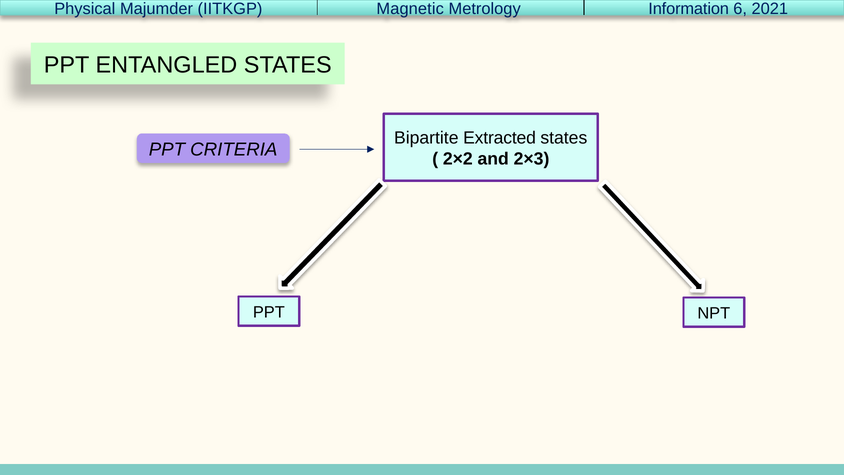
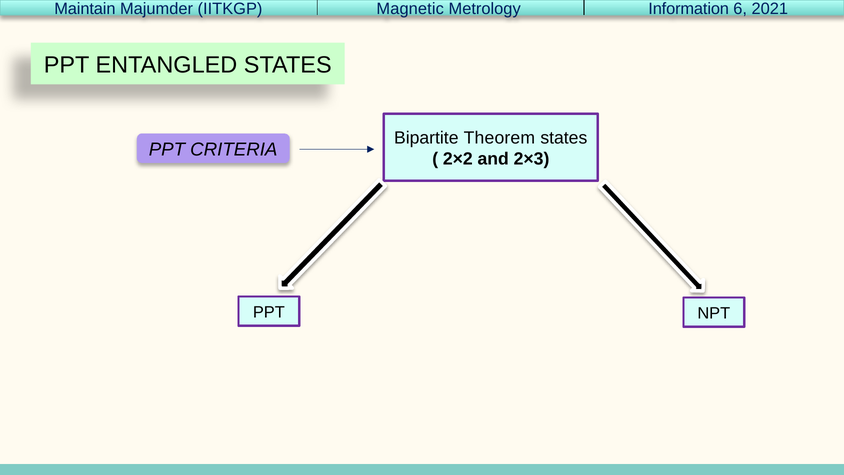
Physical: Physical -> Maintain (85, 9)
Extracted: Extracted -> Theorem (499, 138)
